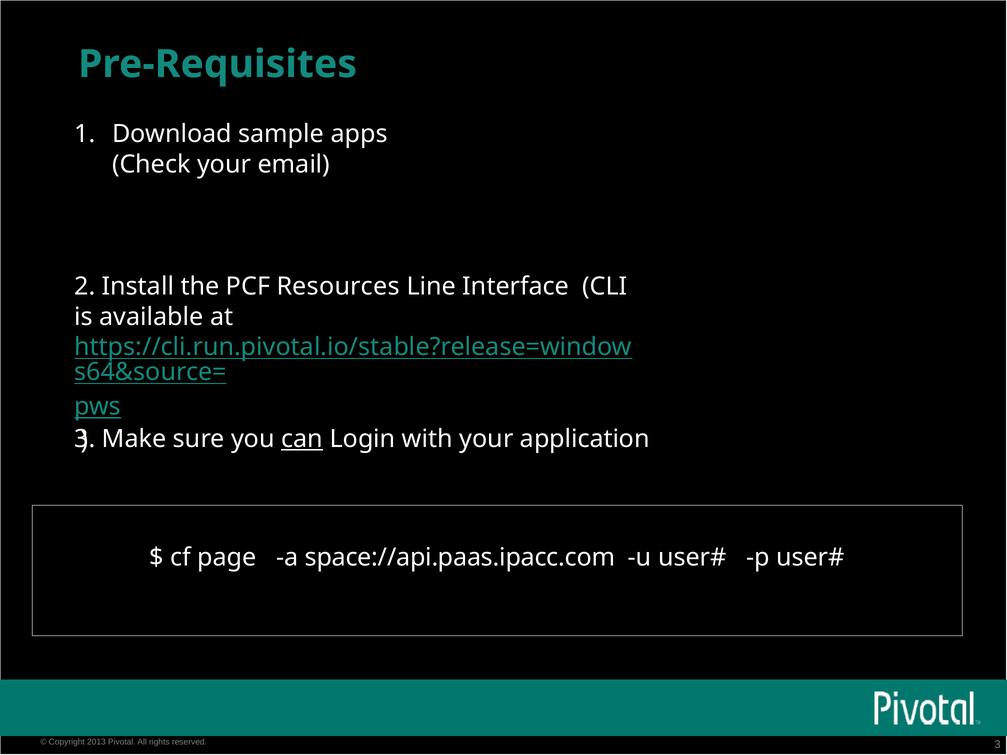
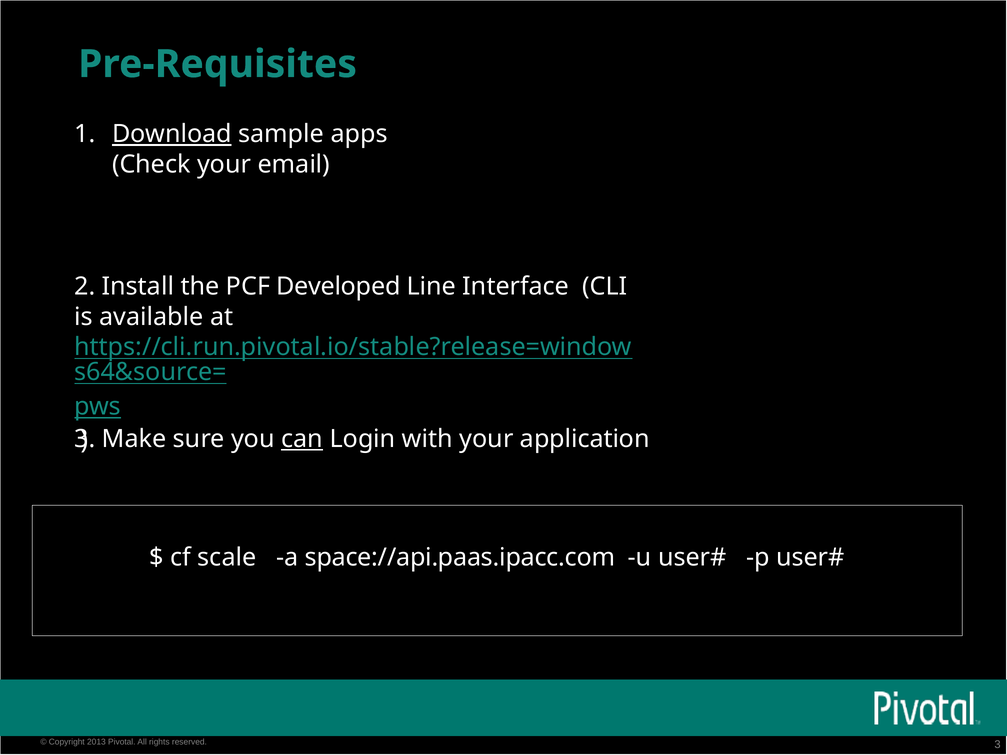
Download underline: none -> present (172, 134)
Resources: Resources -> Developed (338, 287)
page: page -> scale (227, 557)
